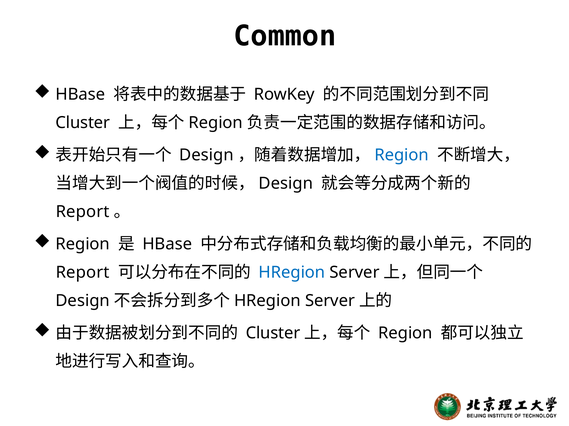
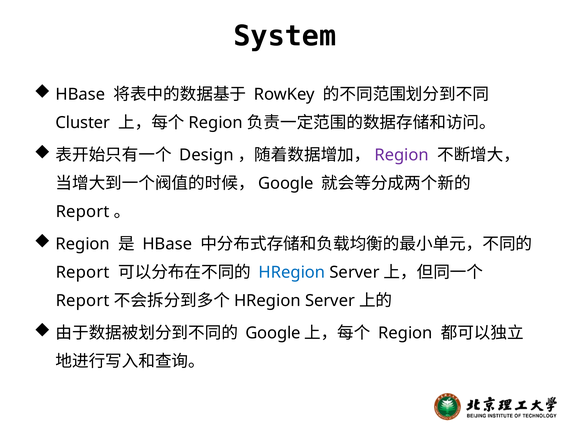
Common: Common -> System (285, 36)
Region colour: blue -> purple (402, 155)
Design: Design -> Google (286, 184)
Design: Design -> Report (83, 301)
Cluster: Cluster -> Google (273, 334)
